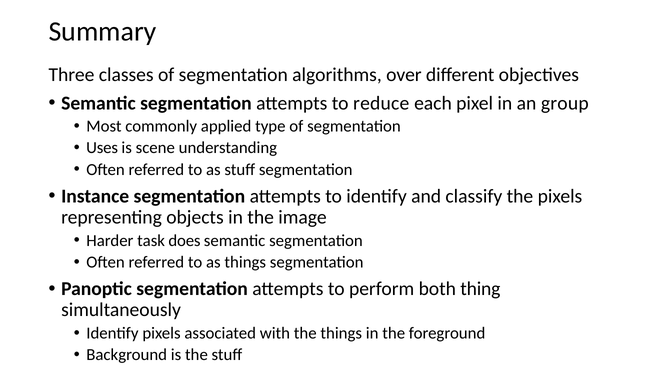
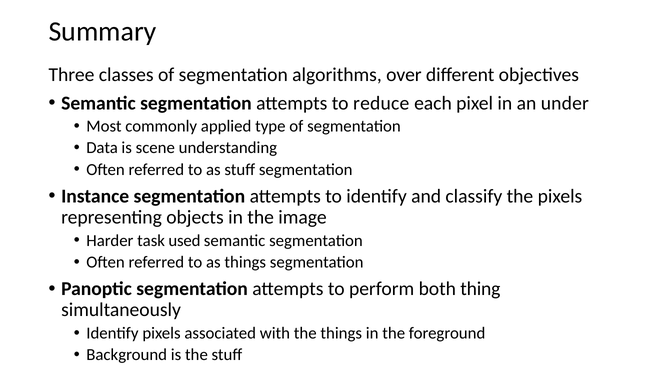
group: group -> under (565, 103)
Uses: Uses -> Data (102, 148)
does: does -> used (184, 241)
